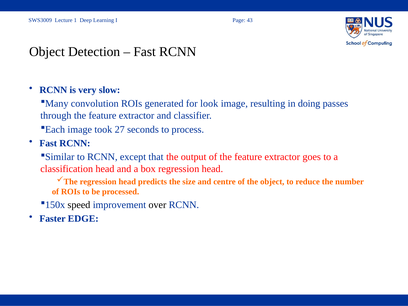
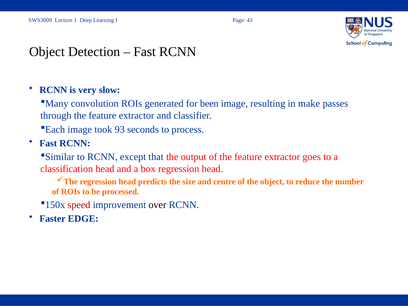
look: look -> been (209, 104)
doing: doing -> make (309, 104)
27: 27 -> 93 (120, 130)
speed colour: black -> red (79, 205)
